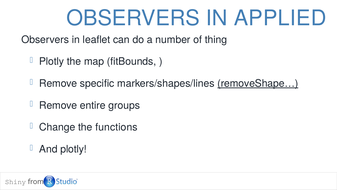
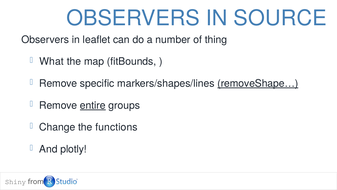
APPLIED: APPLIED -> SOURCE (280, 18)
Plotly: Plotly -> What (52, 61)
entire underline: none -> present (93, 105)
